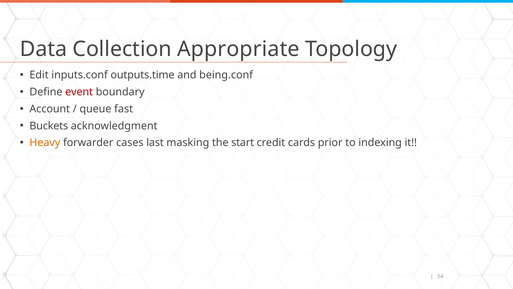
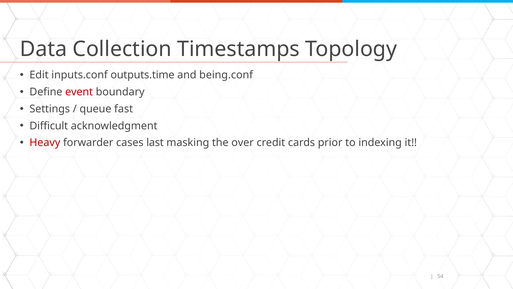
Appropriate: Appropriate -> Timestamps (238, 49)
Account: Account -> Settings (50, 109)
Buckets: Buckets -> Difficult (49, 126)
Heavy colour: orange -> red (45, 143)
start: start -> over (243, 143)
